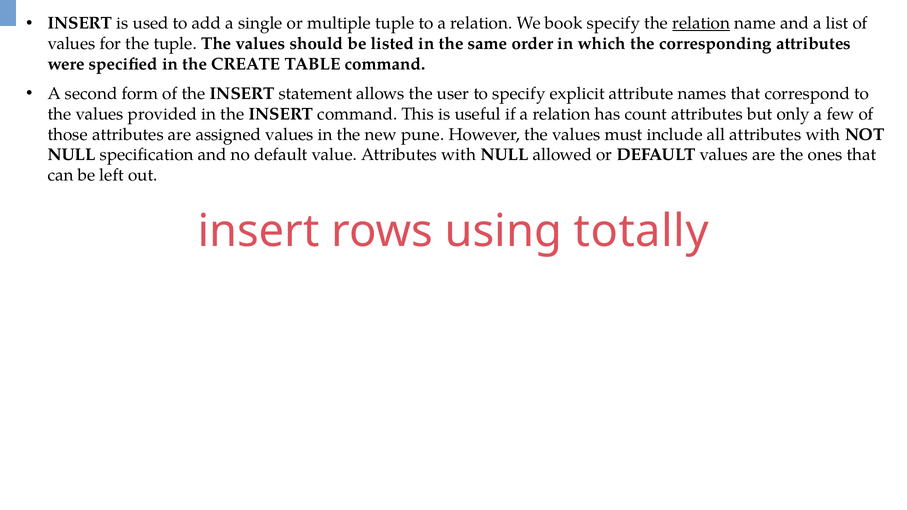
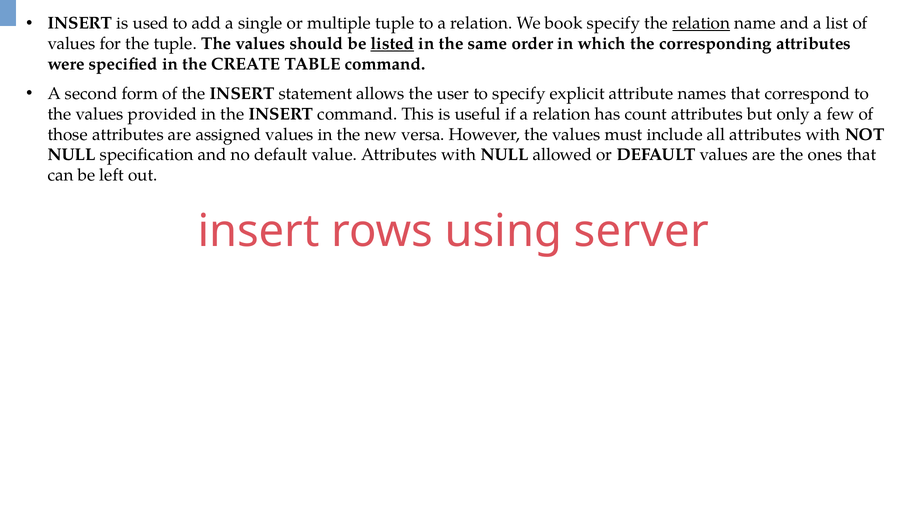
listed underline: none -> present (392, 44)
pune: pune -> versa (423, 134)
totally: totally -> server (641, 231)
